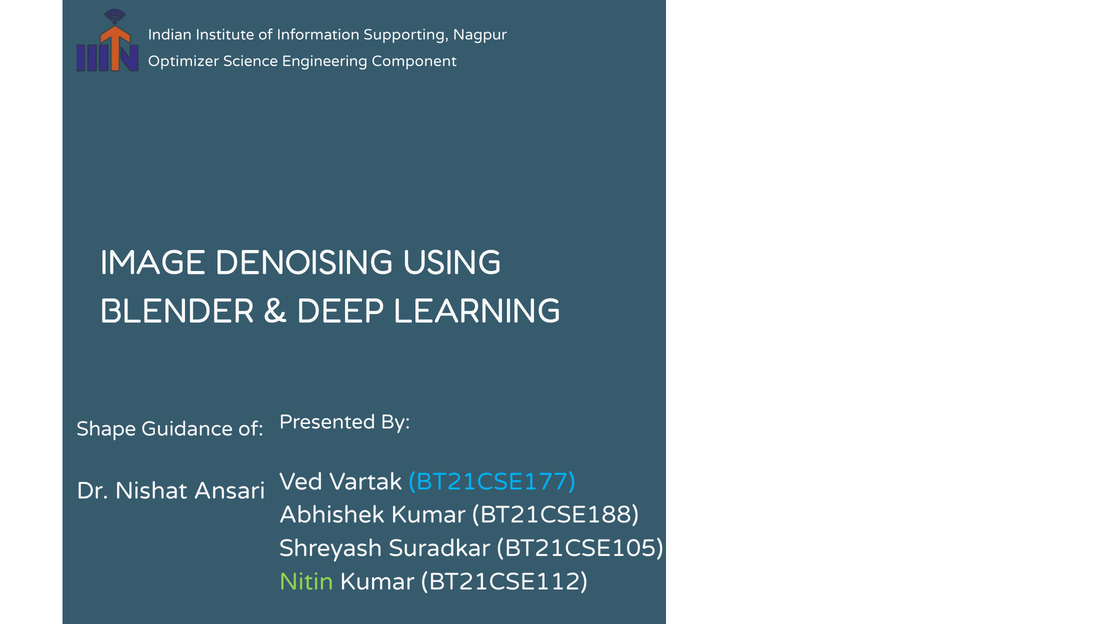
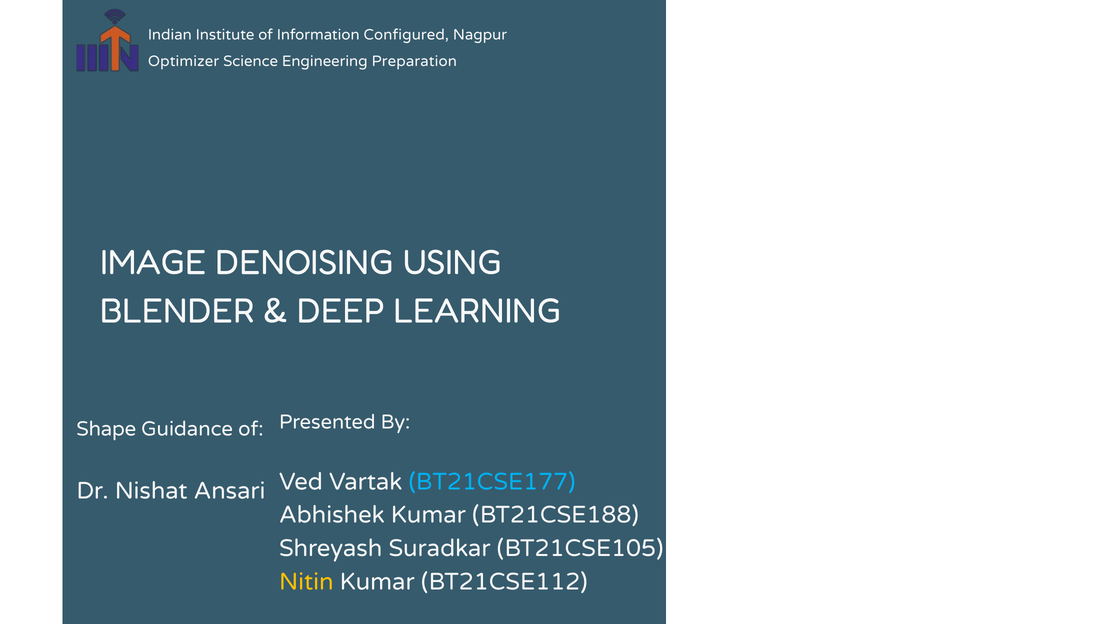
Supporting: Supporting -> Configured (406, 35)
Component: Component -> Preparation (414, 61)
Nitin colour: light green -> yellow (306, 582)
